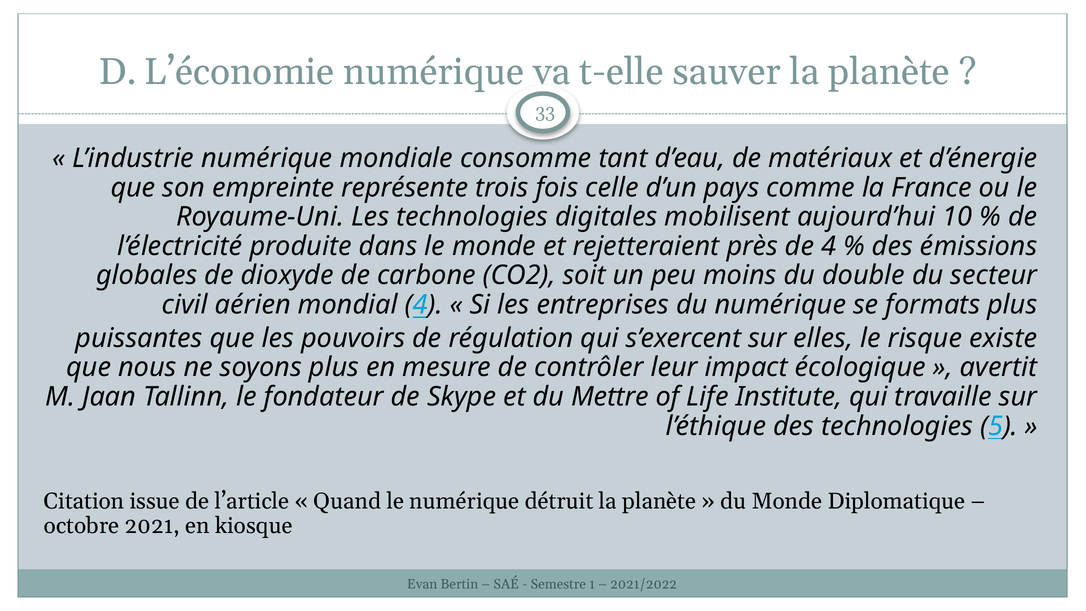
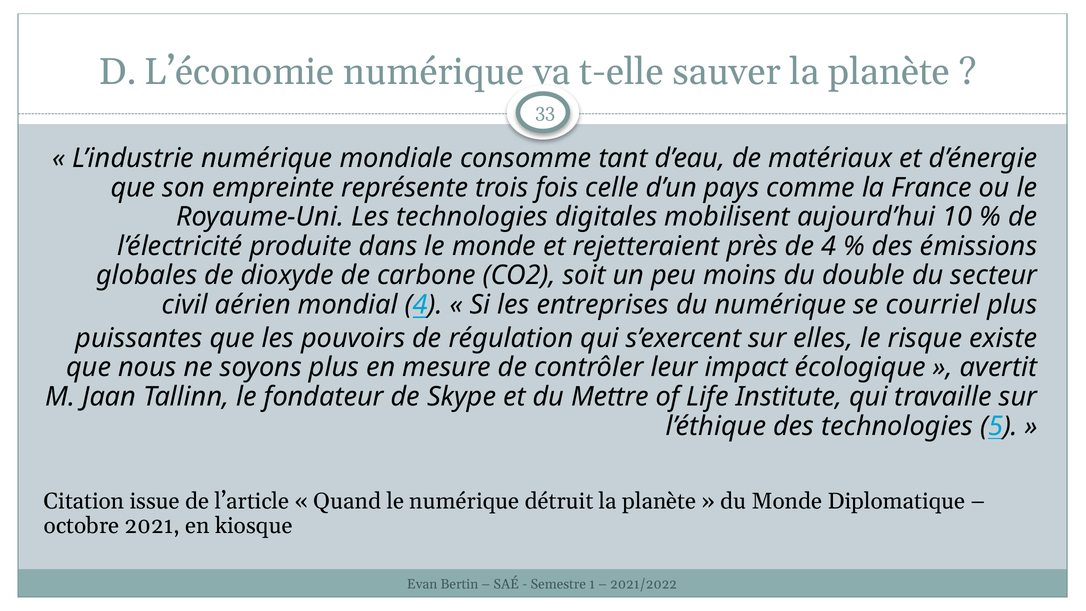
formats: formats -> courriel (933, 305)
